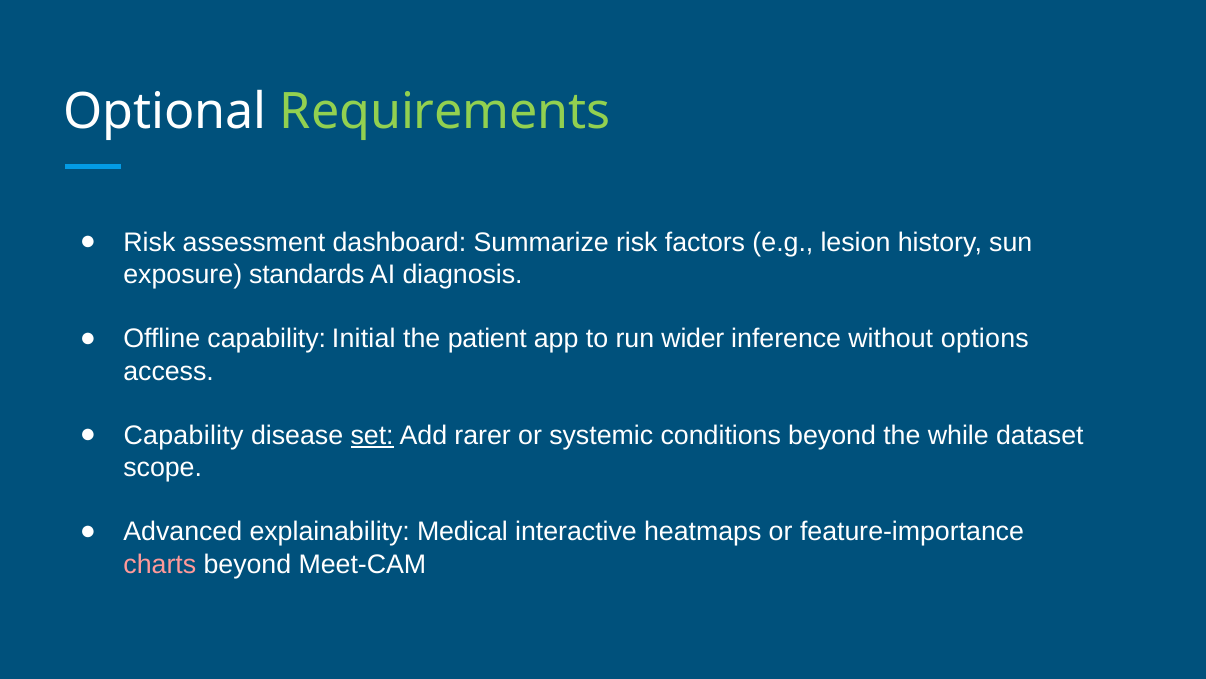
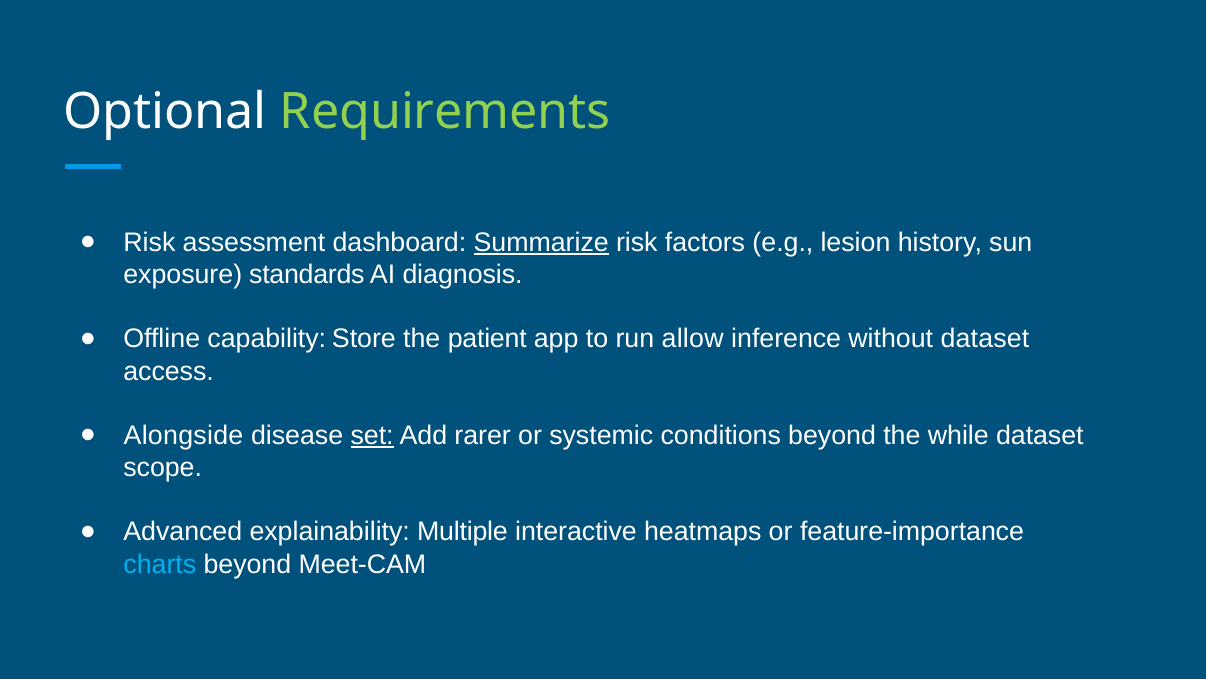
Summarize underline: none -> present (541, 242)
Initial: Initial -> Store (364, 339)
wider: wider -> allow (693, 339)
without options: options -> dataset (985, 339)
Capability: Capability -> Alongside (184, 435)
Medical: Medical -> Multiple (462, 532)
charts colour: pink -> light blue (160, 564)
